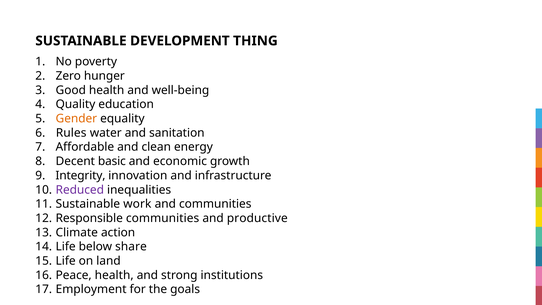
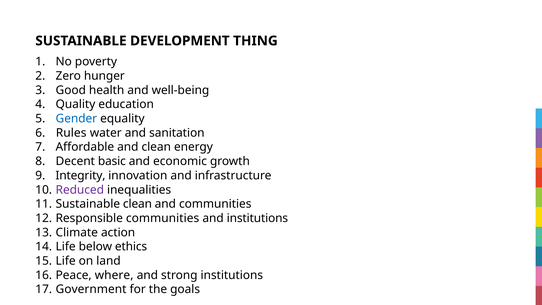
Gender colour: orange -> blue (76, 119)
Sustainable work: work -> clean (137, 204)
and productive: productive -> institutions (257, 218)
share: share -> ethics (131, 247)
Peace health: health -> where (114, 275)
Employment: Employment -> Government (91, 289)
